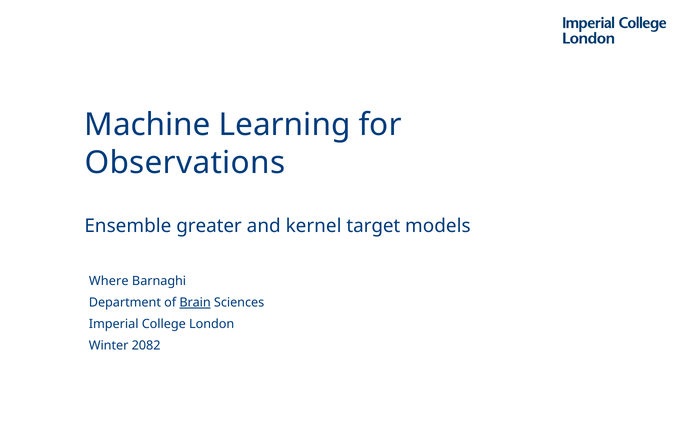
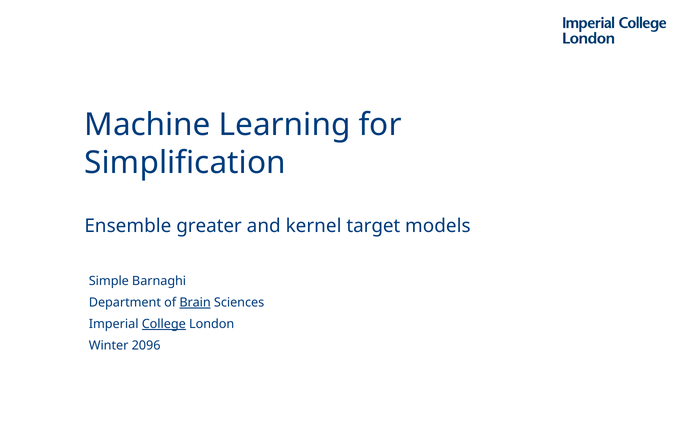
Observations: Observations -> Simplification (185, 163)
Where: Where -> Simple (109, 281)
College underline: none -> present (164, 324)
2082: 2082 -> 2096 (146, 345)
